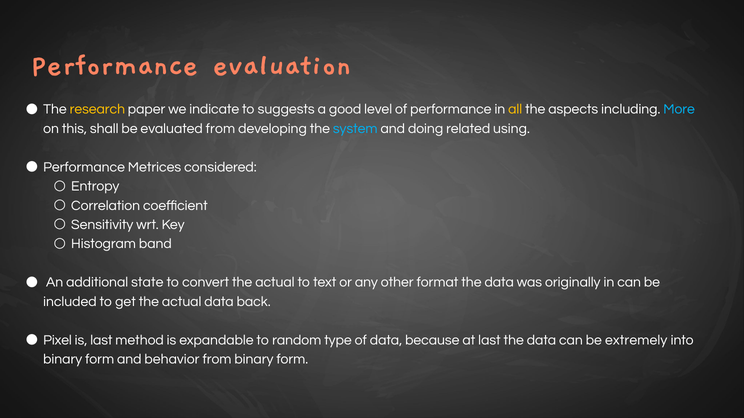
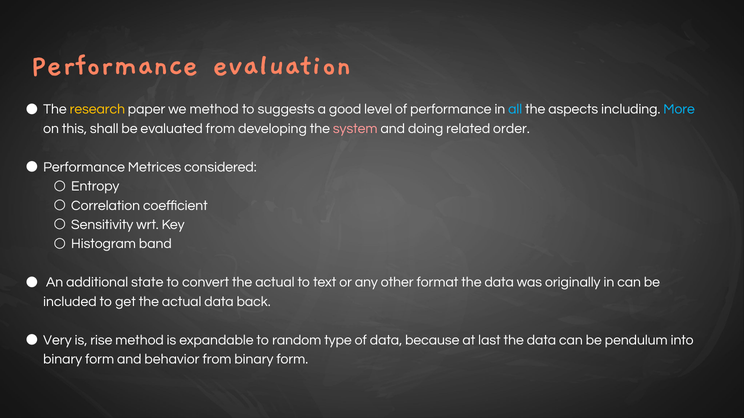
we indicate: indicate -> method (214, 109)
all colour: yellow -> light blue (515, 109)
system colour: light blue -> pink (355, 129)
using: using -> order (511, 129)
Pixel: Pixel -> Very (57, 340)
is last: last -> rise (101, 340)
extremely: extremely -> pendulum (636, 340)
